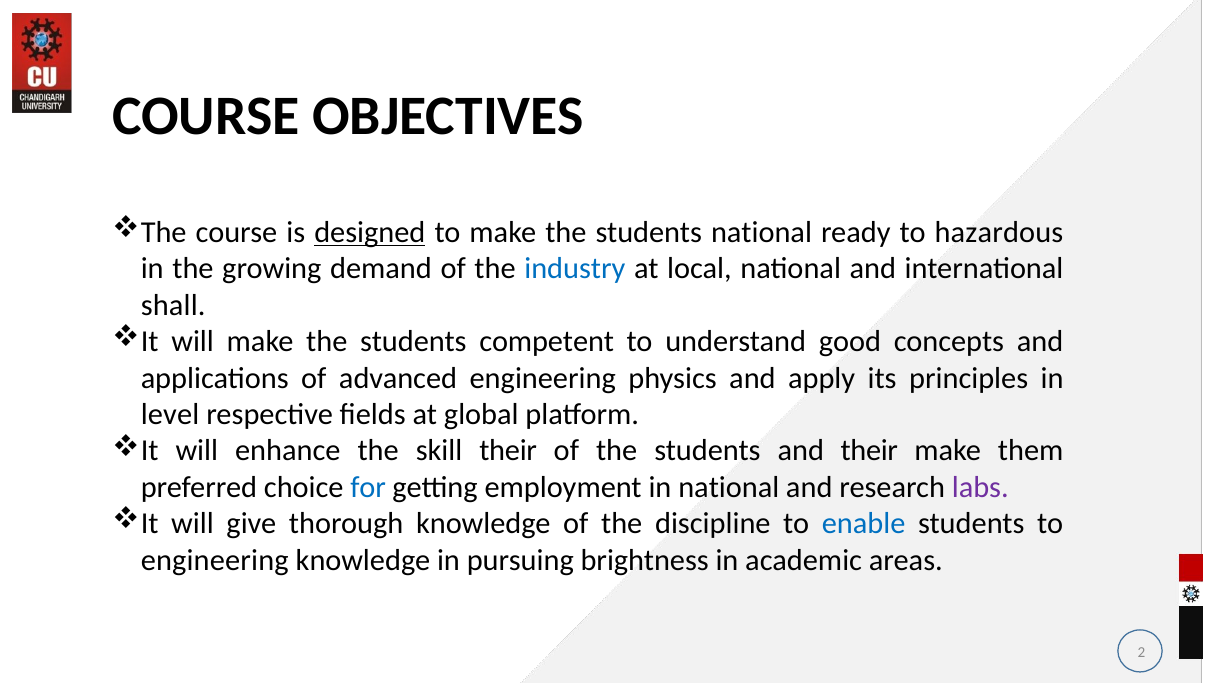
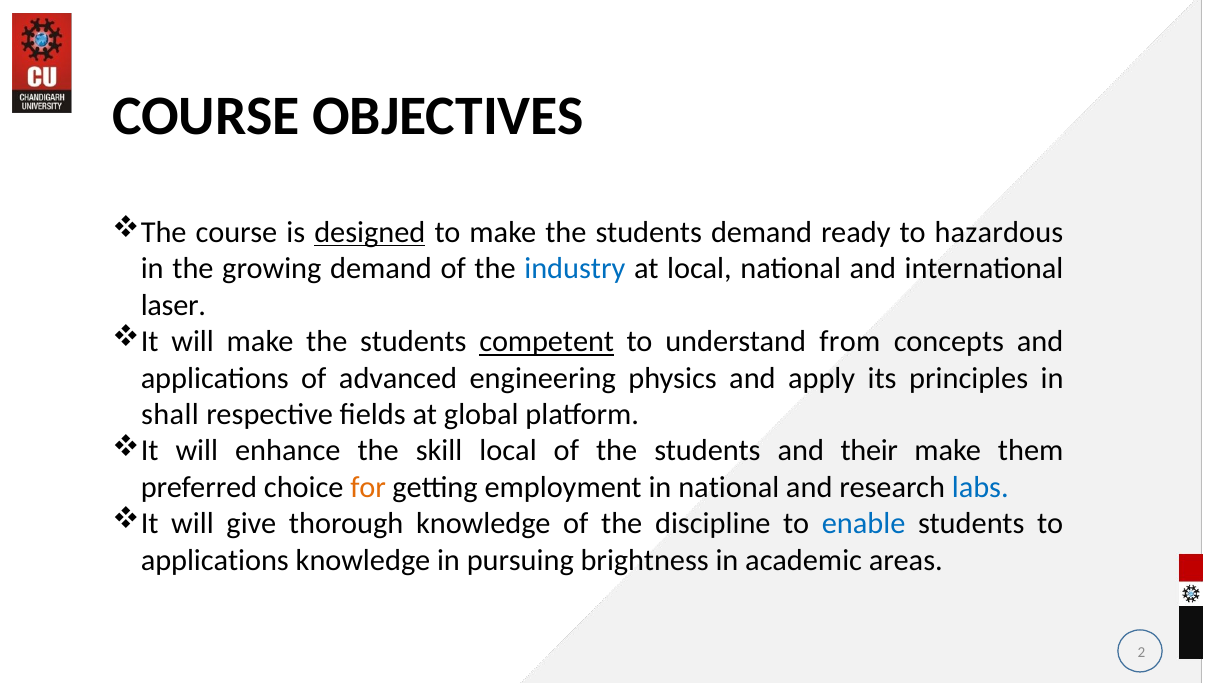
students national: national -> demand (762, 233)
shall: shall -> laser (173, 305)
competent underline: none -> present (547, 342)
good: good -> from (850, 342)
level: level -> shall (170, 415)
skill their: their -> local (508, 451)
for colour: blue -> orange (368, 488)
labs colour: purple -> blue (980, 488)
engineering: engineering -> applications (215, 561)
